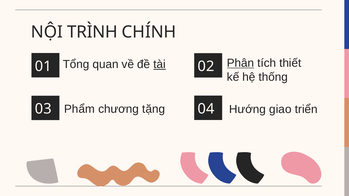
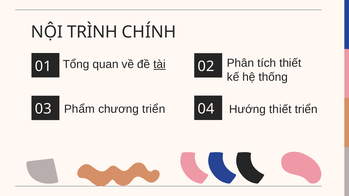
Phân underline: present -> none (241, 63)
Hướng giao: giao -> thiết (280, 109)
chương tặng: tặng -> triển (154, 109)
